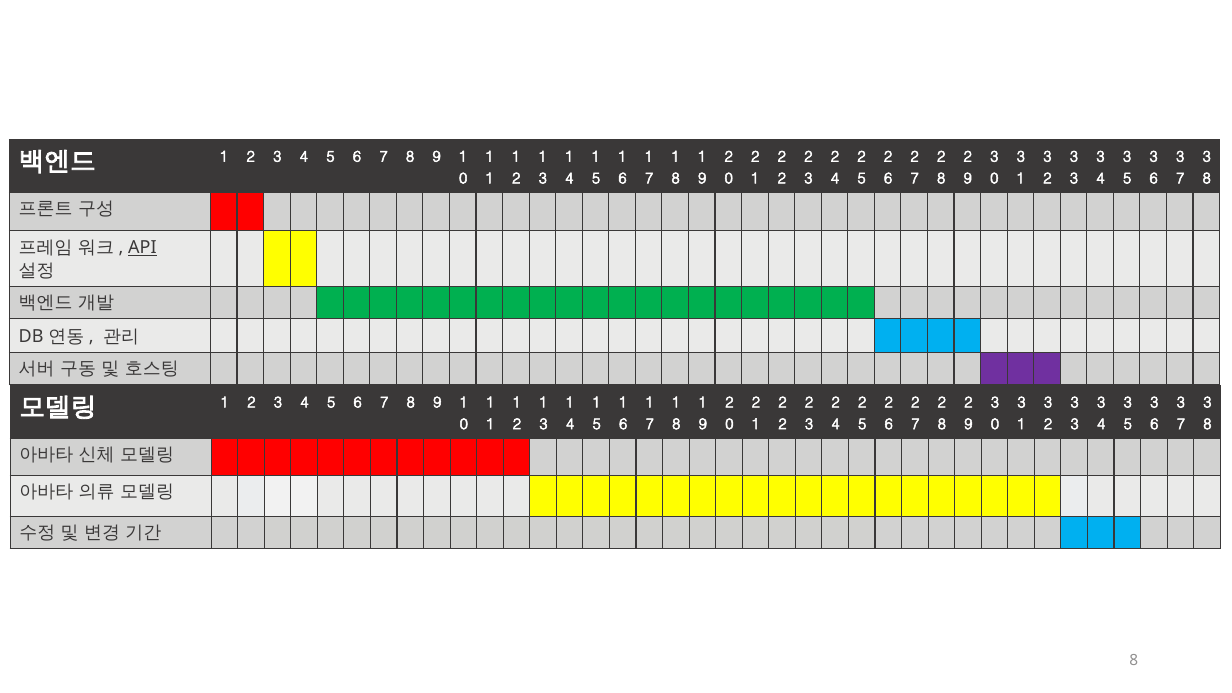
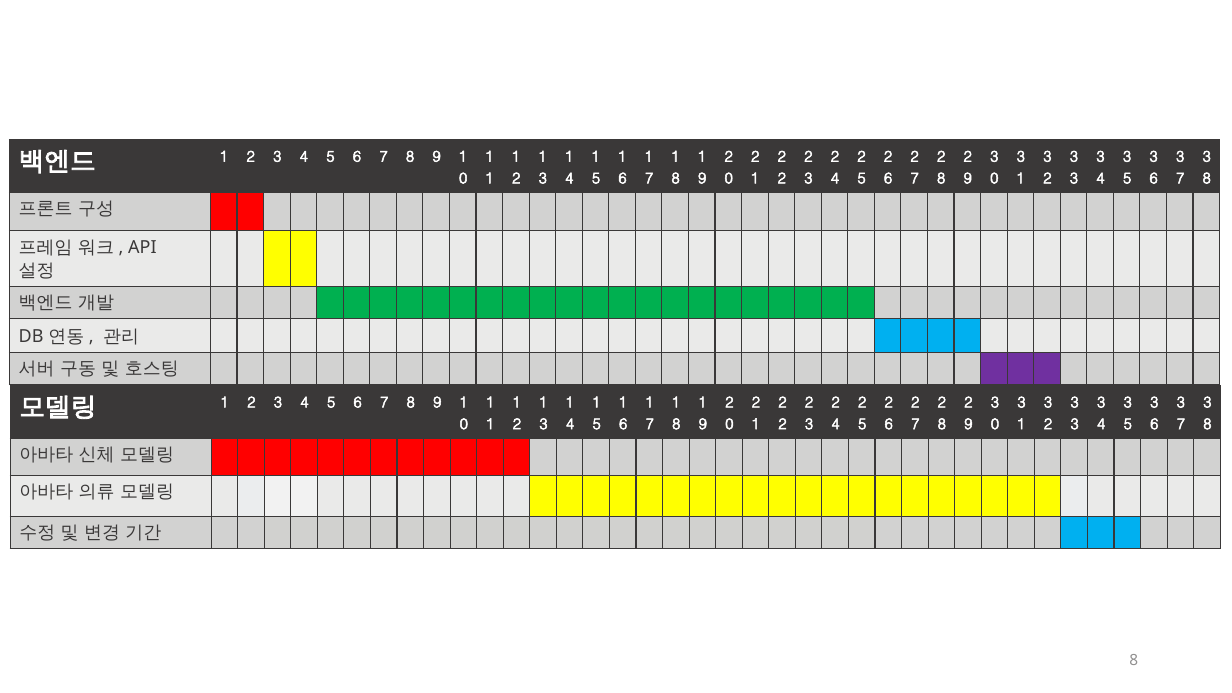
API underline: present -> none (142, 248)
